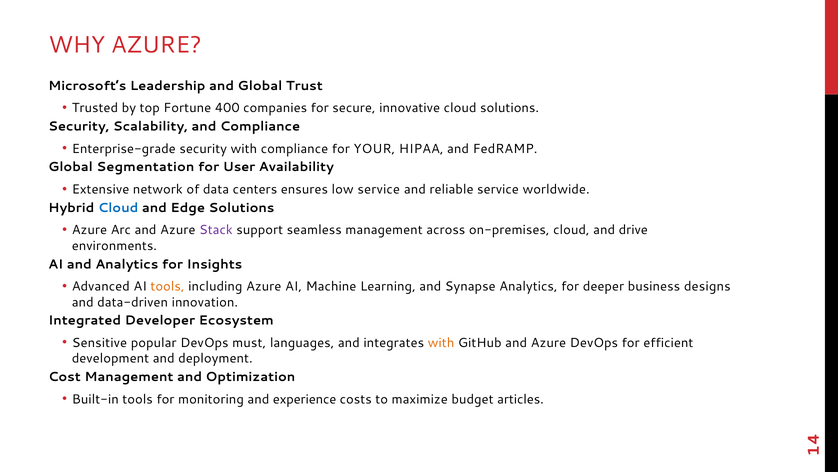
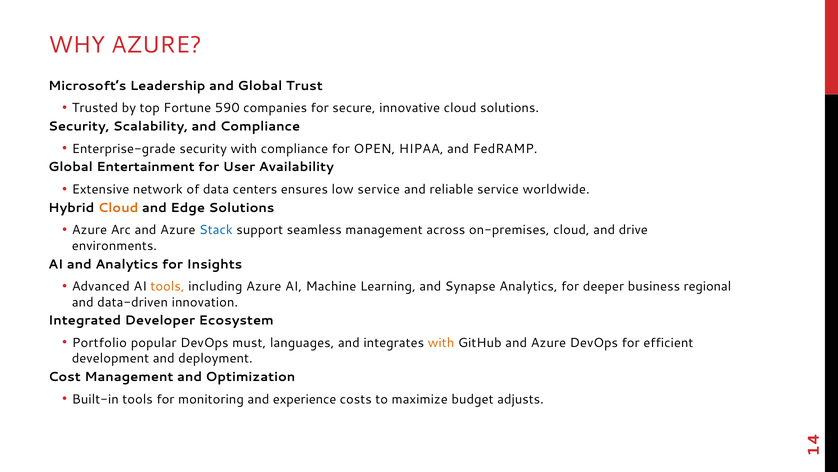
400: 400 -> 590 (227, 108)
YOUR: YOUR -> OPEN (374, 149)
Segmentation: Segmentation -> Entertainment (146, 167)
Cloud colour: blue -> orange (118, 208)
Stack colour: purple -> blue (216, 230)
designs: designs -> regional (707, 286)
Sensitive: Sensitive -> Portfolio (99, 342)
articles: articles -> adjusts (520, 399)
